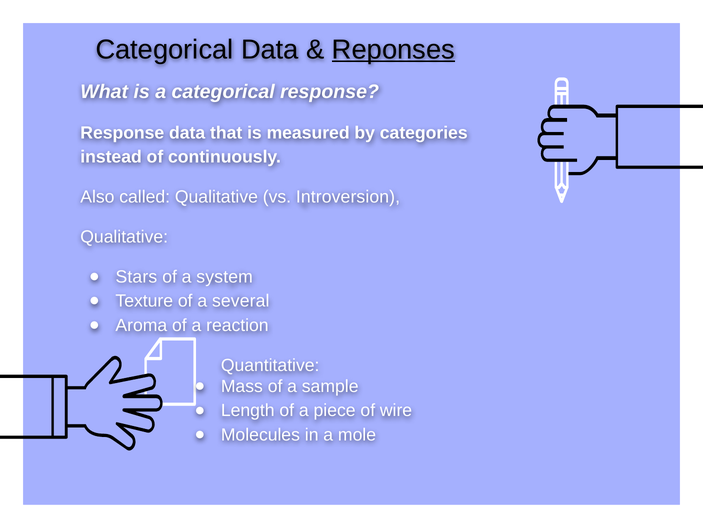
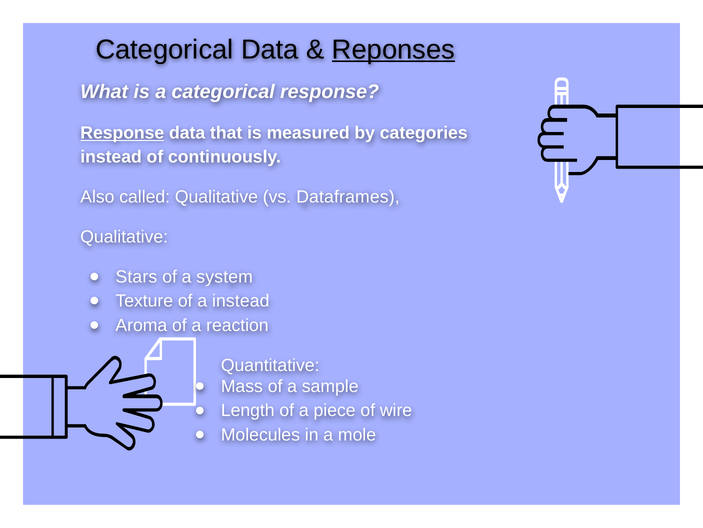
Response underline: none -> present (122, 133)
Introversion: Introversion -> Dataframes (348, 197)
a several: several -> instead (241, 301)
